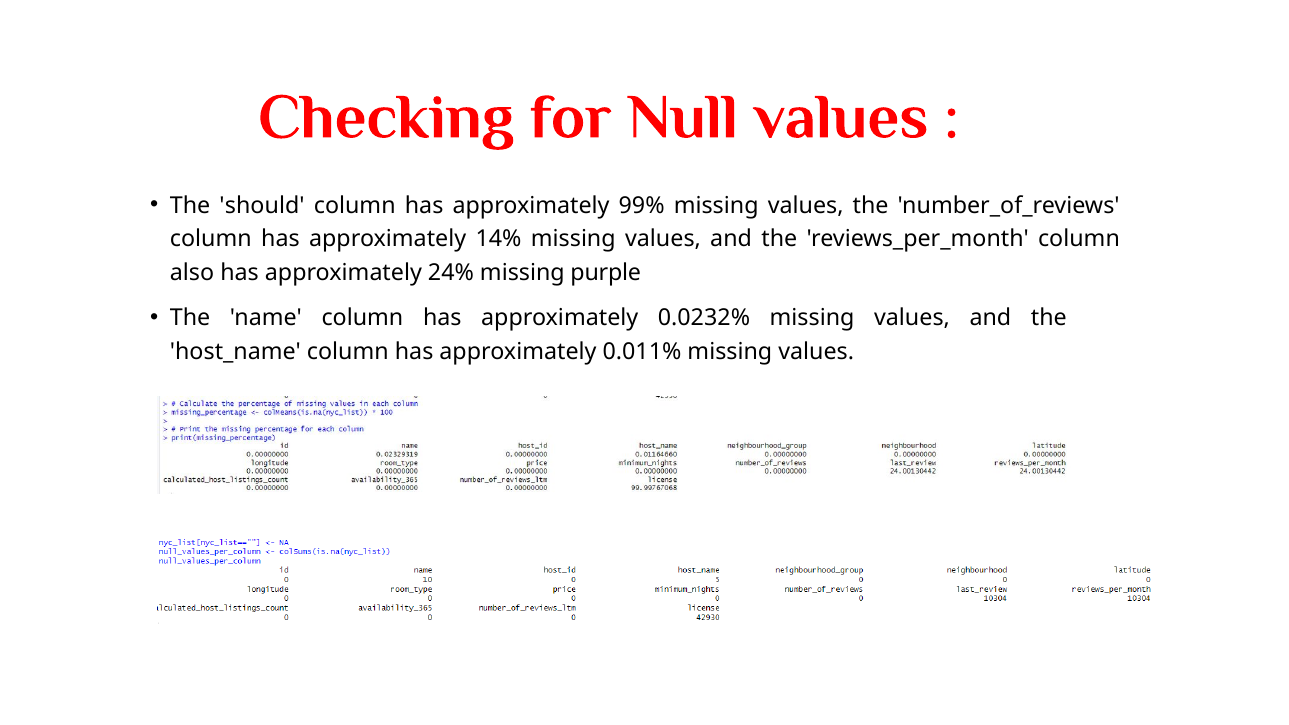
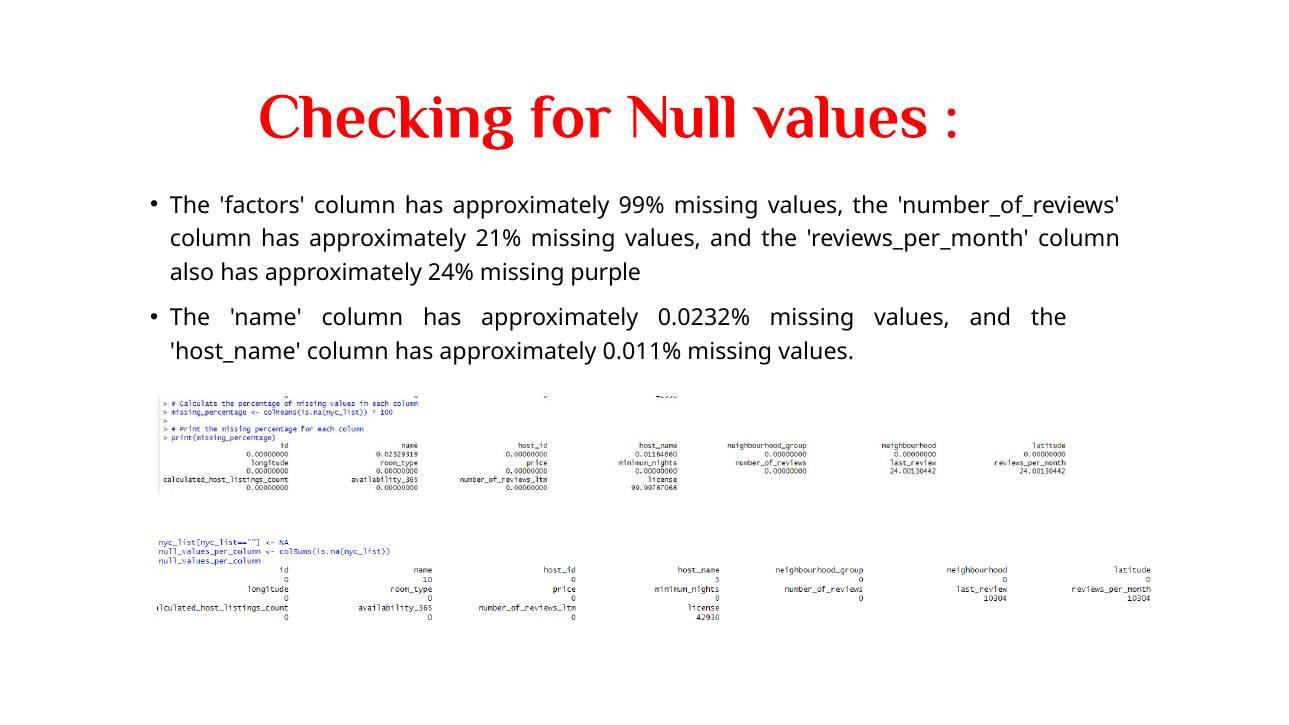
should: should -> factors (262, 205)
14%: 14% -> 21% (499, 239)
